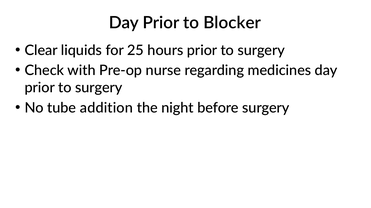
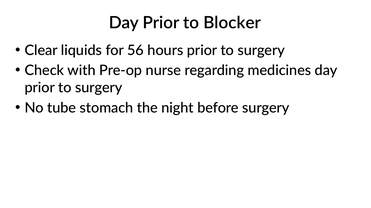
25: 25 -> 56 (136, 50)
addition: addition -> stomach (106, 108)
